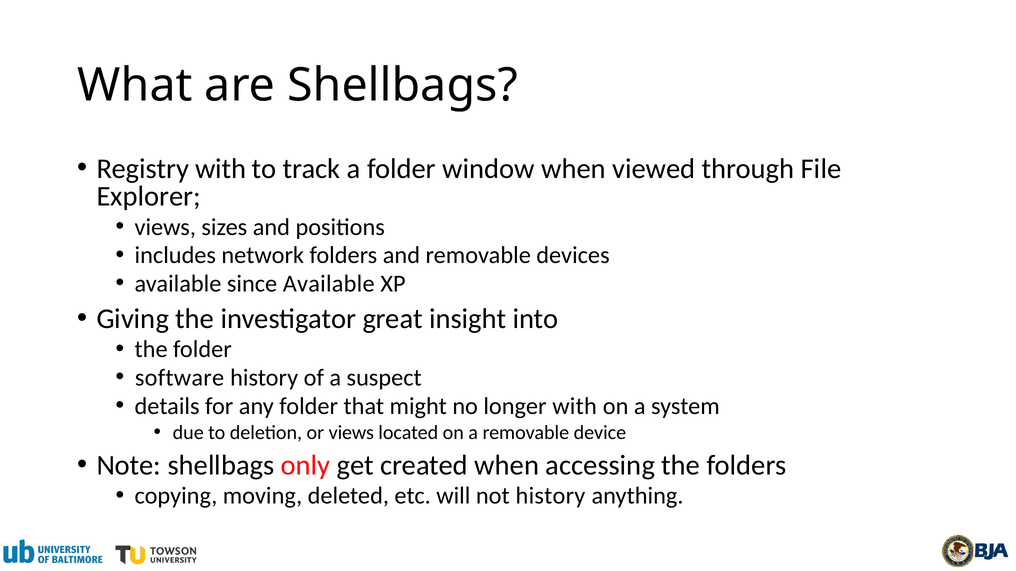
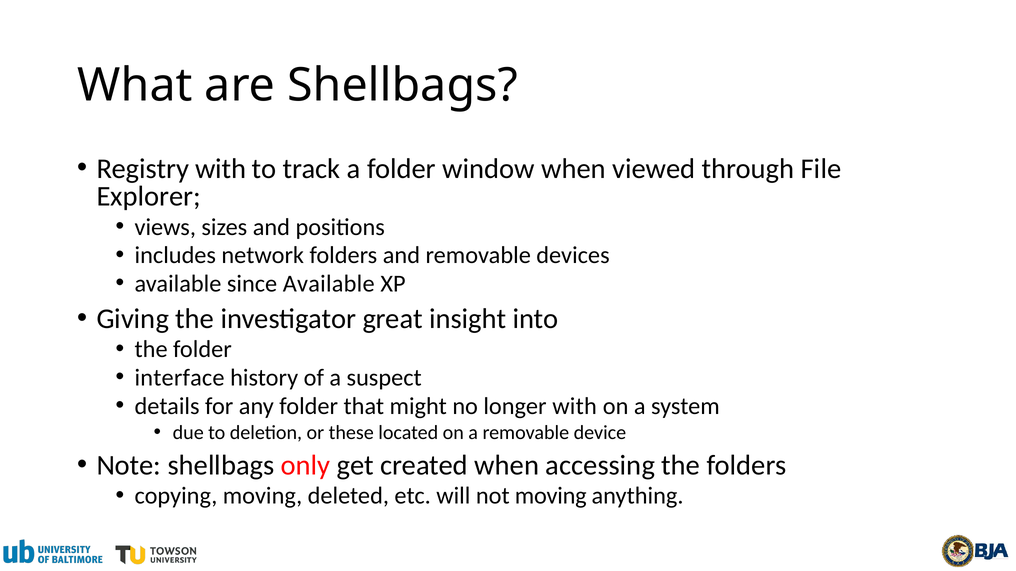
software: software -> interface (180, 378)
or views: views -> these (351, 433)
not history: history -> moving (551, 496)
